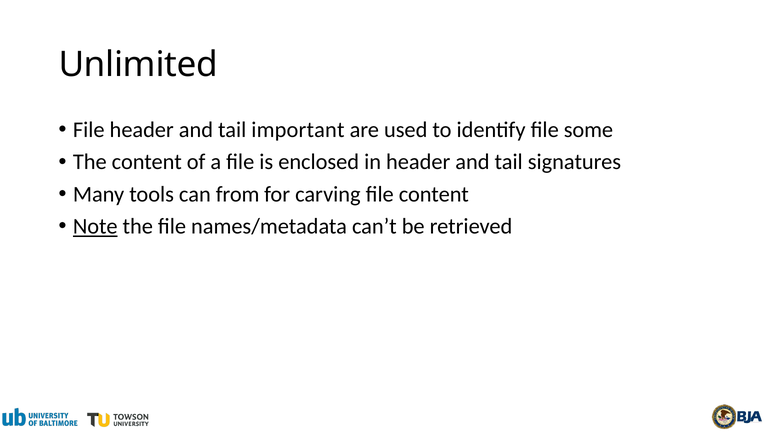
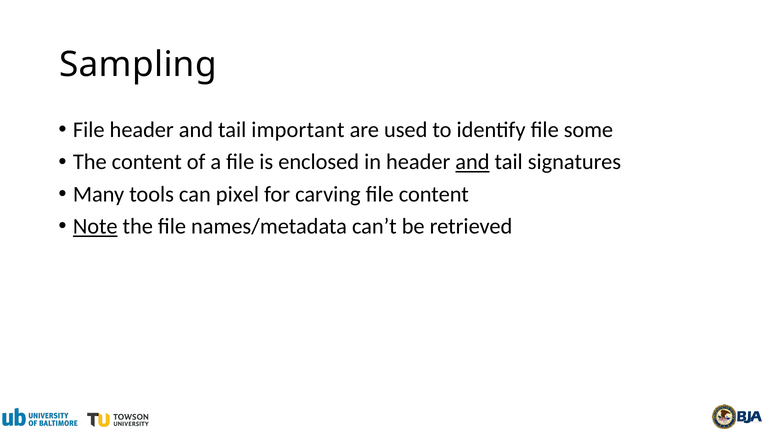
Unlimited: Unlimited -> Sampling (138, 65)
and underline: none -> present (472, 162)
from: from -> pixel (237, 194)
